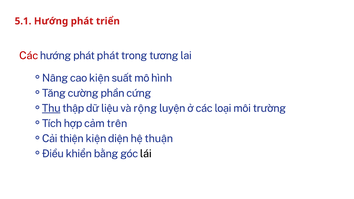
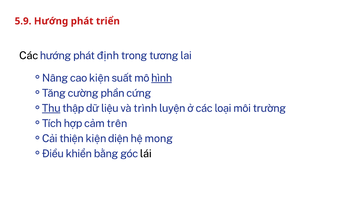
5.1: 5.1 -> 5.9 (23, 21)
Các colour: red -> black (29, 56)
phát phát: phát -> định (108, 56)
hình underline: none -> present (162, 78)
rộng: rộng -> trình (145, 108)
thuận: thuận -> mong (159, 139)
